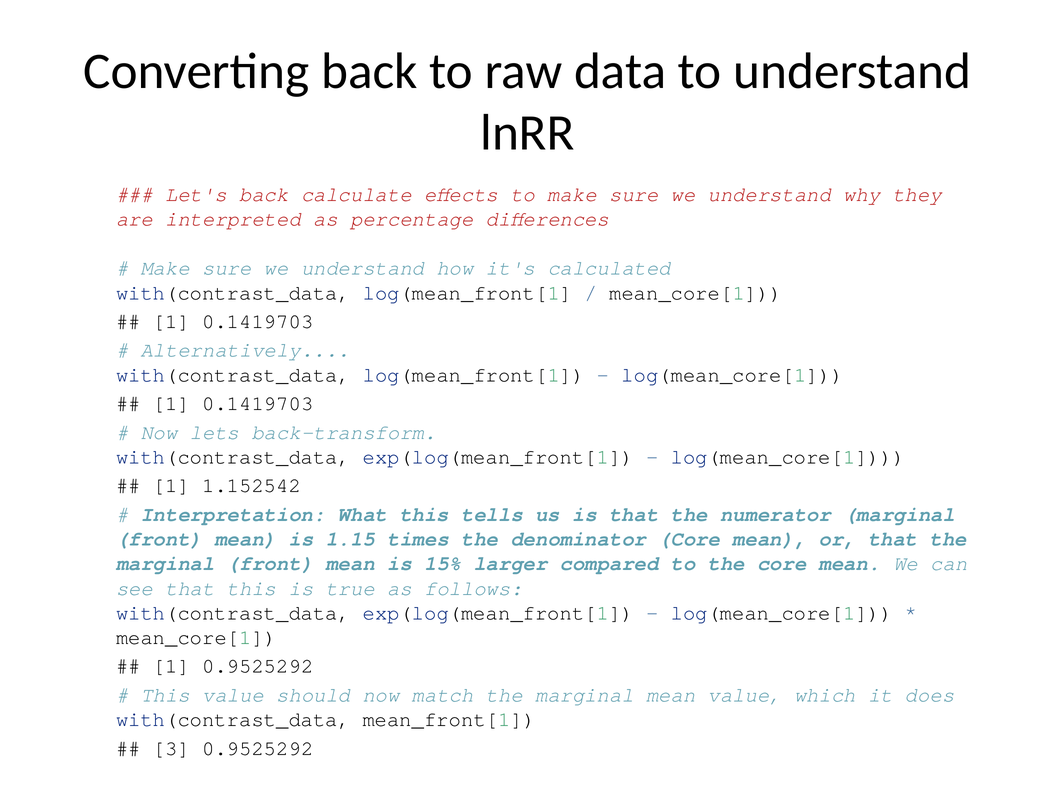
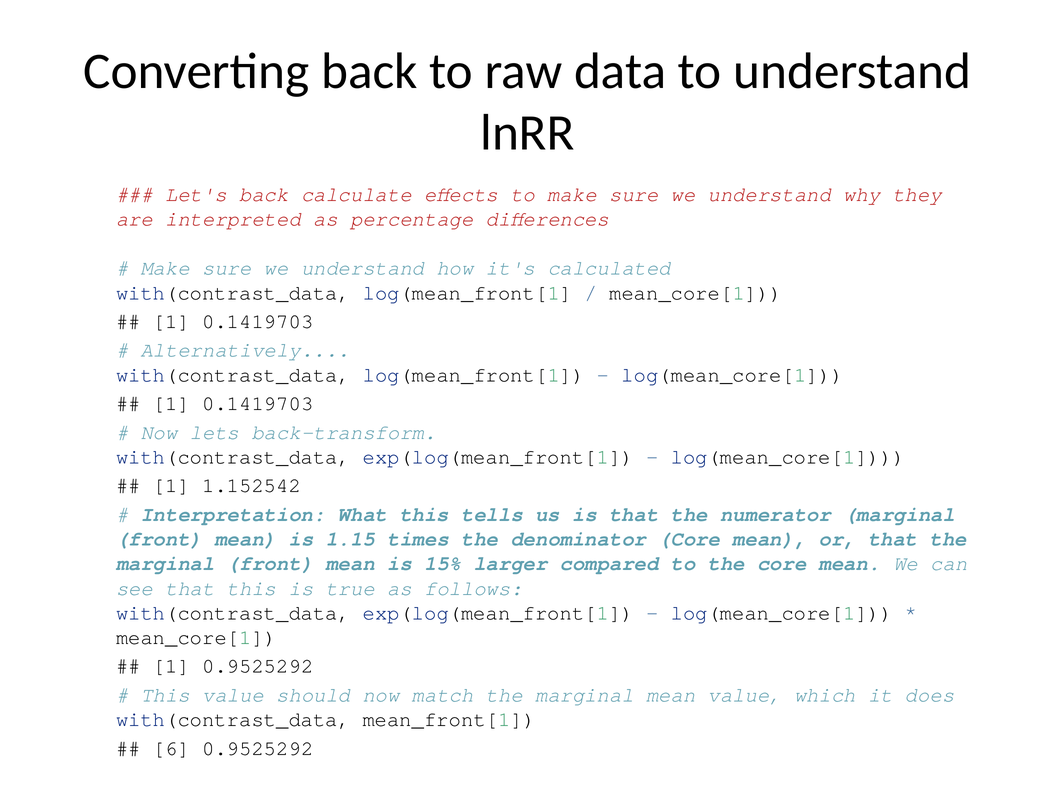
3: 3 -> 6 (171, 749)
